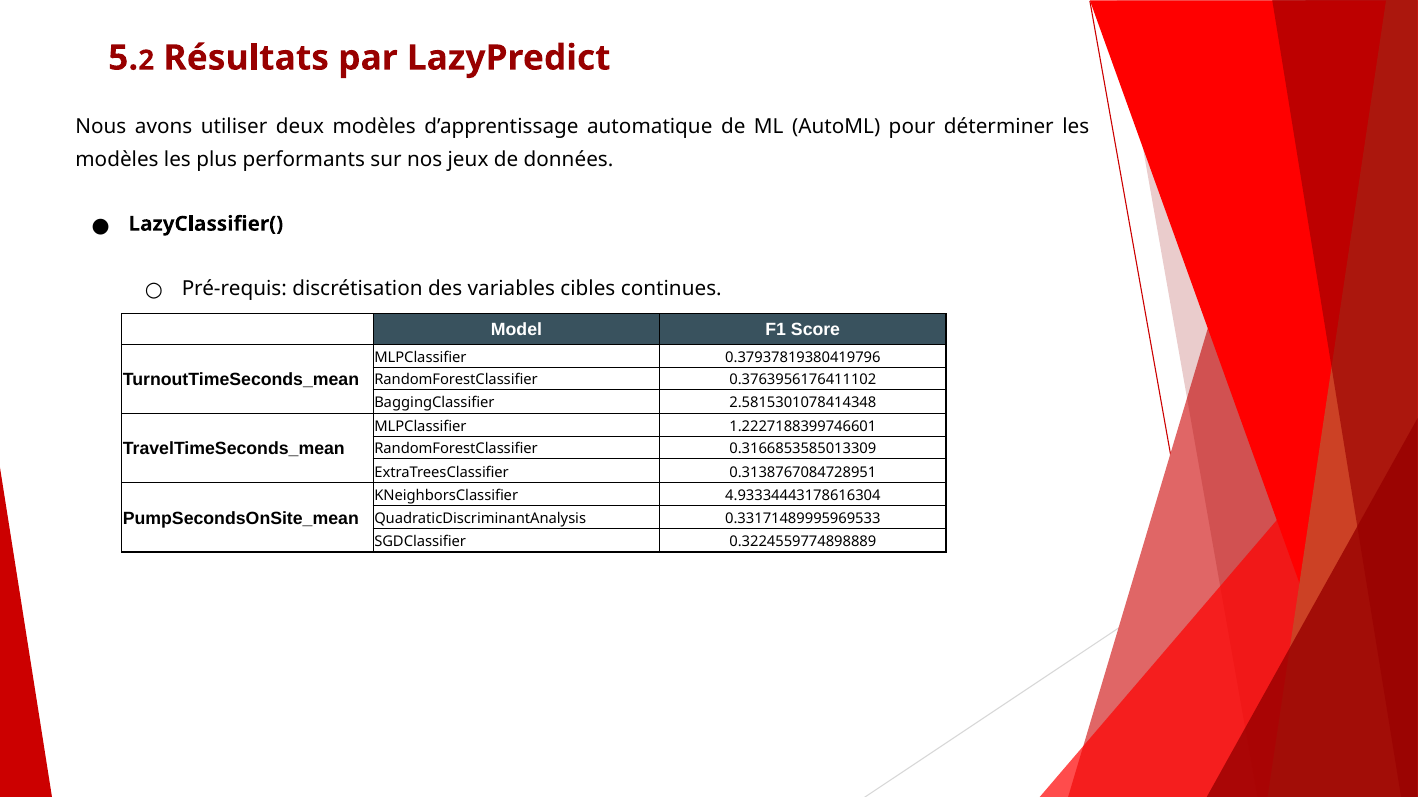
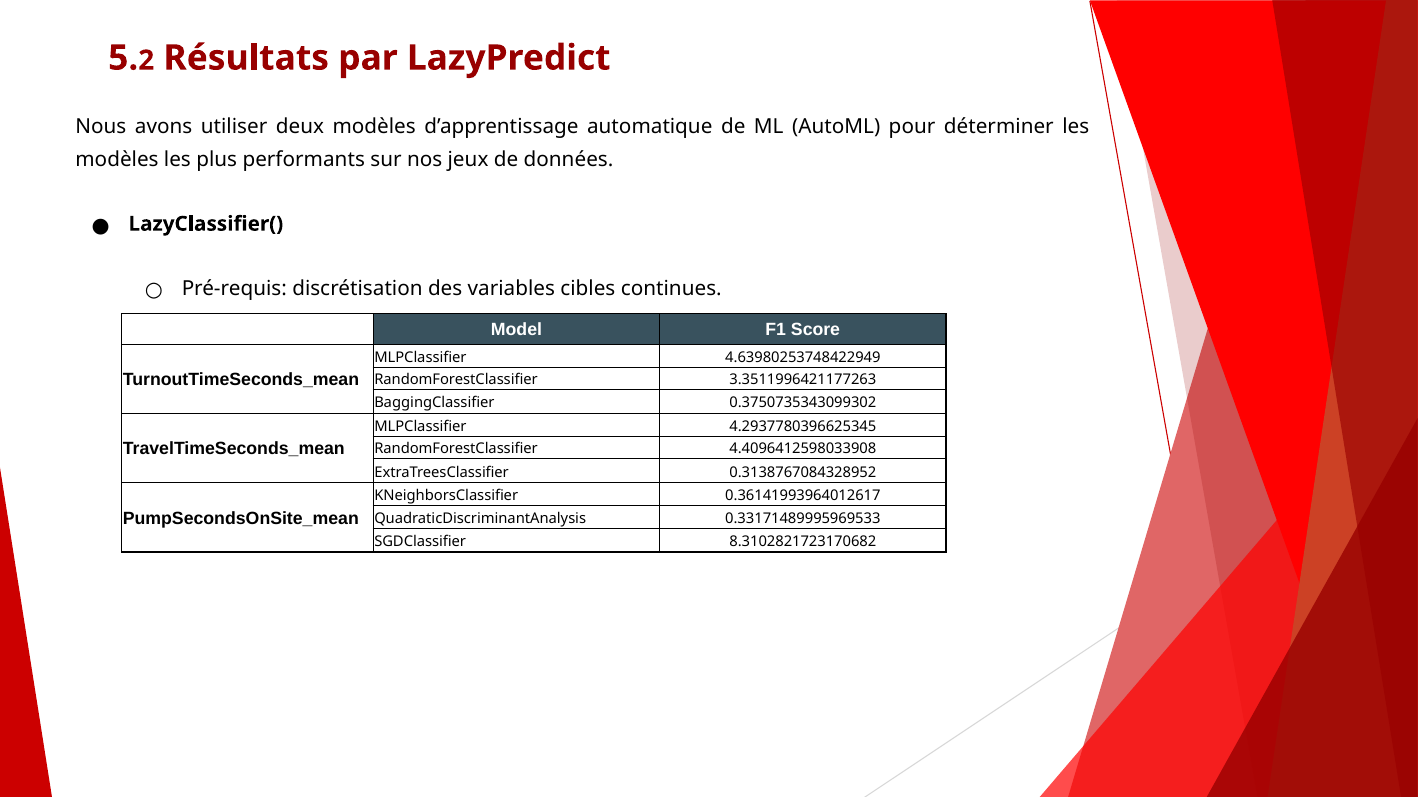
0.37937819380419796: 0.37937819380419796 -> 4.63980253748422949 (803, 358)
0.3763956176411102: 0.3763956176411102 -> 3.3511996421177263 (803, 380)
2.5815301078414348: 2.5815301078414348 -> 0.3750735343099302 (803, 403)
1.2227188399746601: 1.2227188399746601 -> 4.2937780396625345 (803, 427)
0.3166853585013309: 0.3166853585013309 -> 4.4096412598033908 (803, 449)
0.3138767084728951: 0.3138767084728951 -> 0.3138767084328952 (803, 473)
4.93334443178616304: 4.93334443178616304 -> 0.36141993964012617 (803, 496)
0.3224559774898889: 0.3224559774898889 -> 8.3102821723170682 (803, 542)
